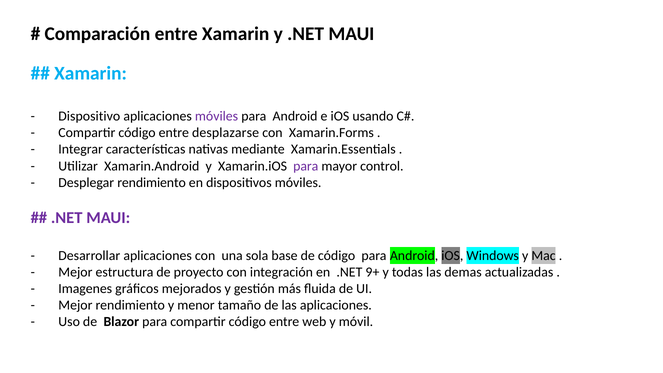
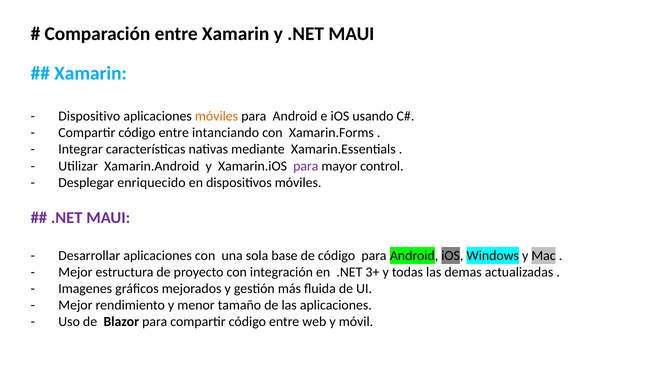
móviles colour: purple -> orange (217, 116)
desplazarse: desplazarse -> intanciando (226, 133)
Desplegar rendimiento: rendimiento -> enriquecido (151, 183)
9+: 9+ -> 3+ (372, 272)
